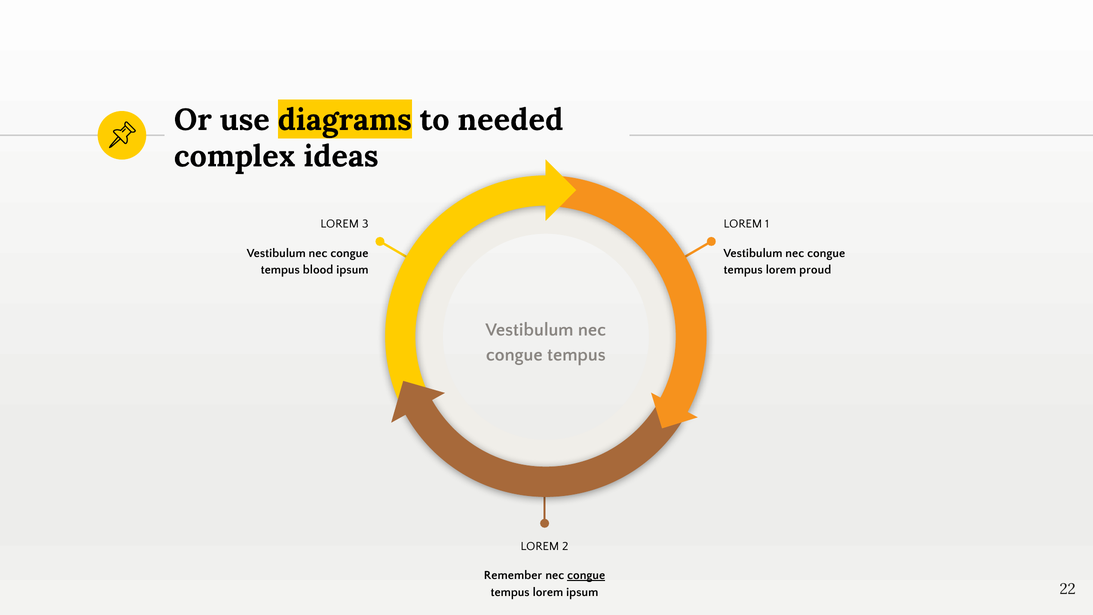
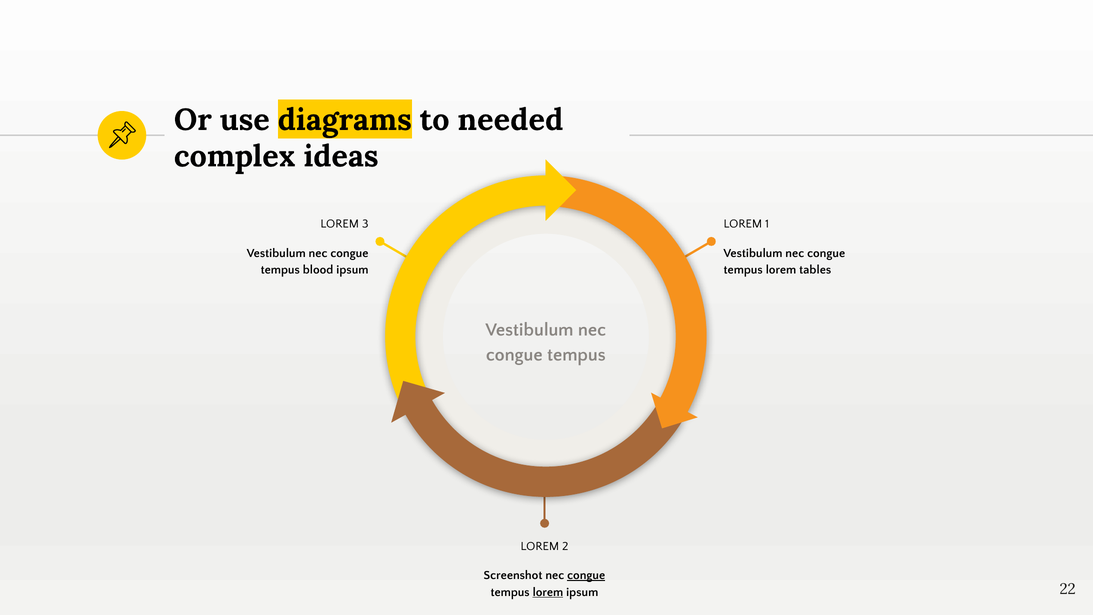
proud: proud -> tables (815, 270)
Remember: Remember -> Screenshot (513, 575)
lorem underline: none -> present (548, 592)
